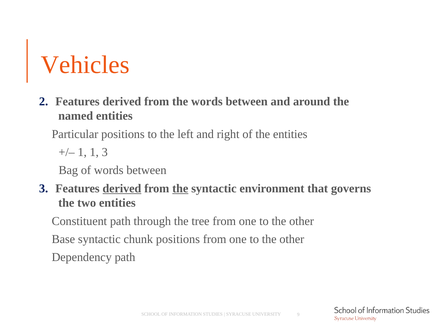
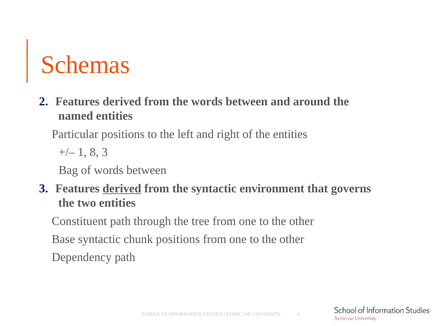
Vehicles: Vehicles -> Schemas (85, 65)
1 1: 1 -> 8 (94, 152)
the underline: present -> none (180, 188)
